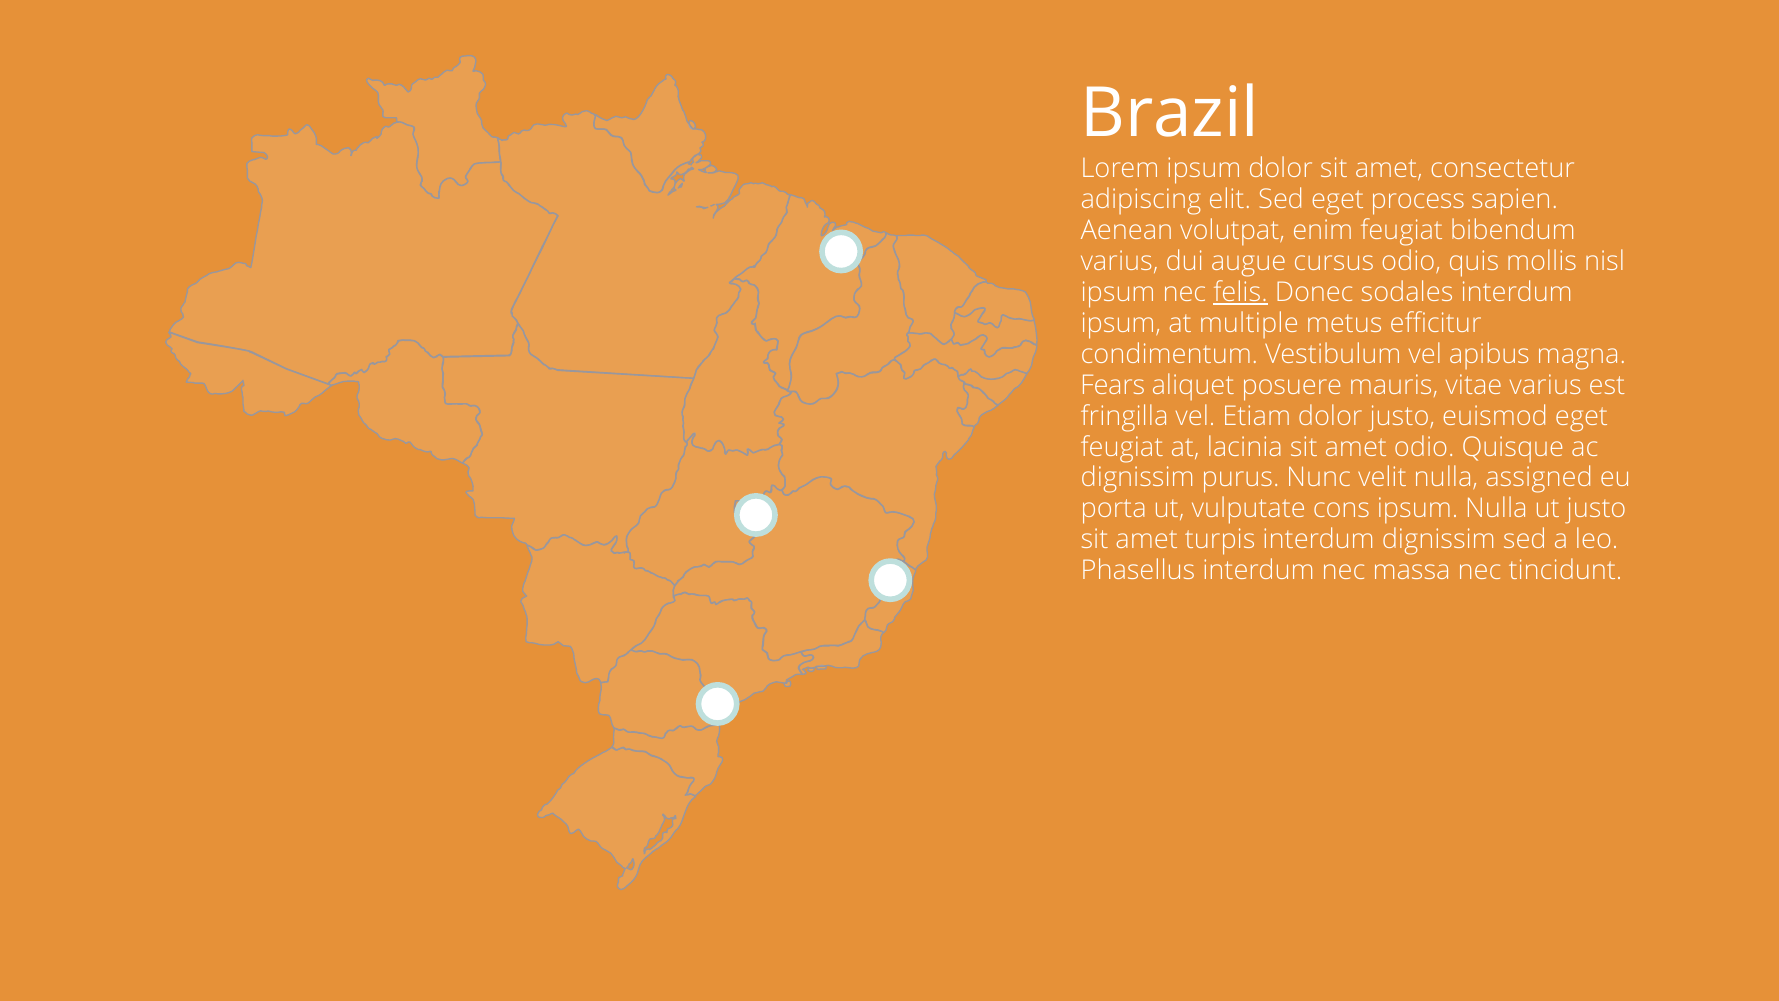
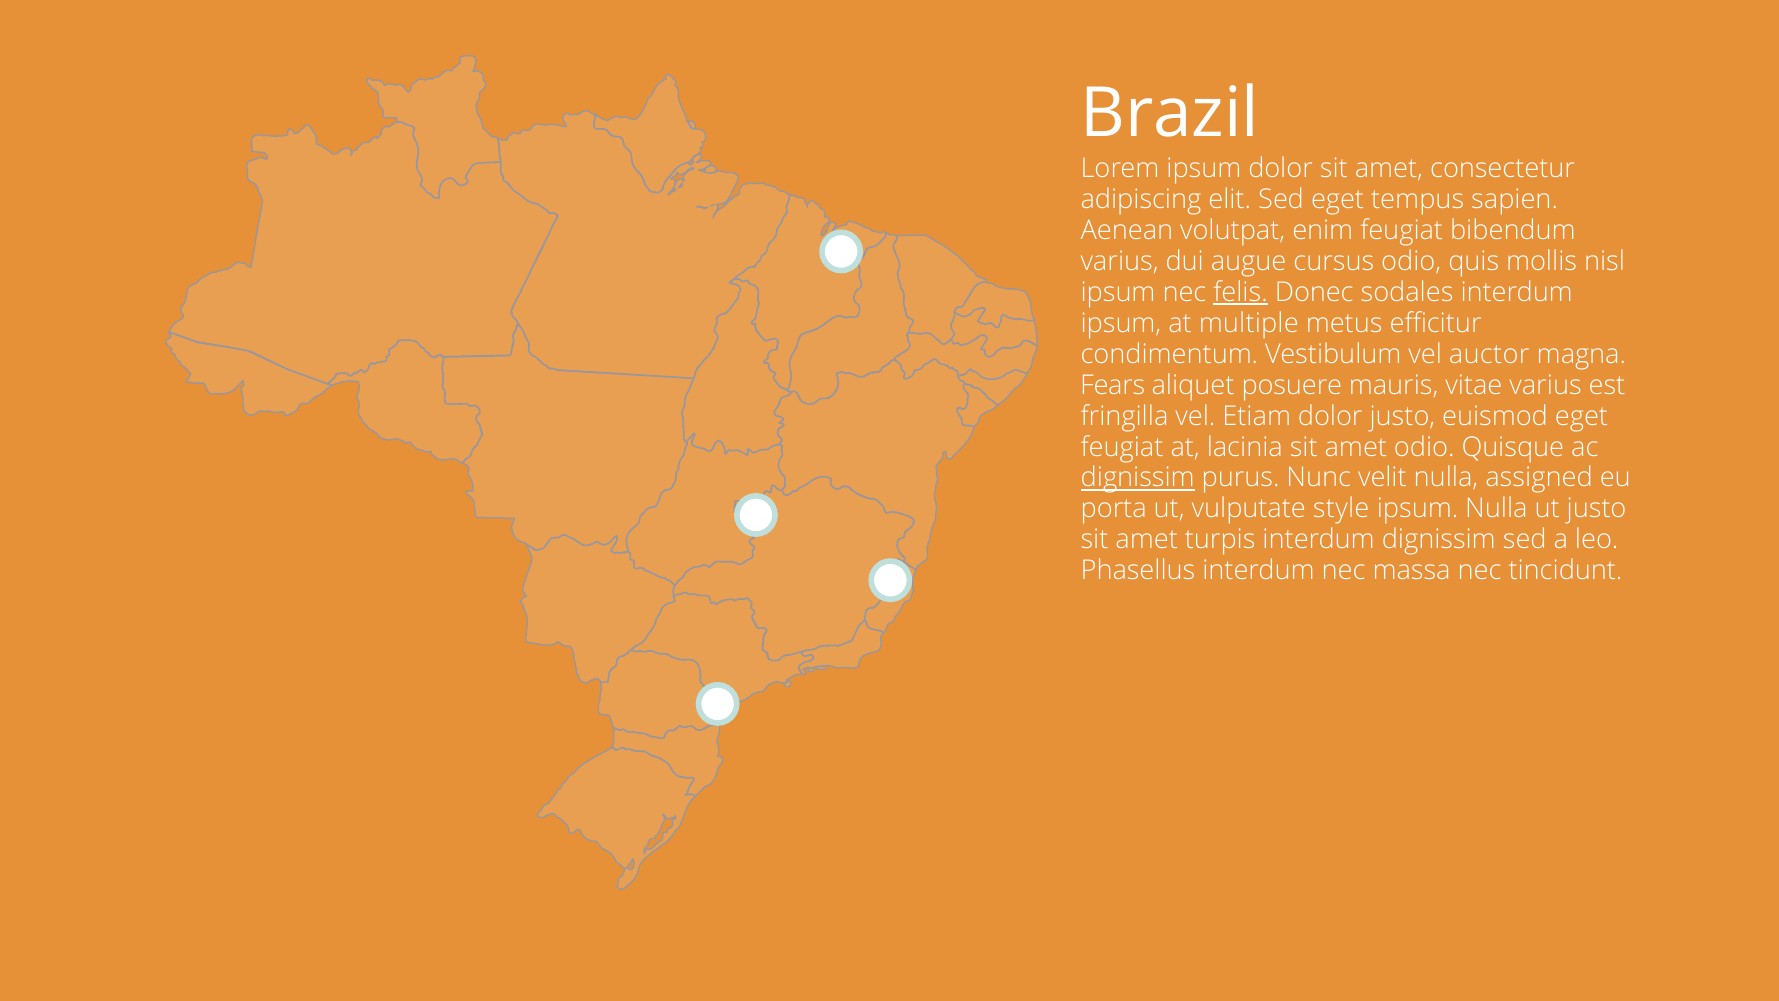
process: process -> tempus (1418, 199)
apibus: apibus -> auctor (1489, 354)
dignissim underline: none -> present (1138, 478)
cons: cons -> style (1341, 509)
